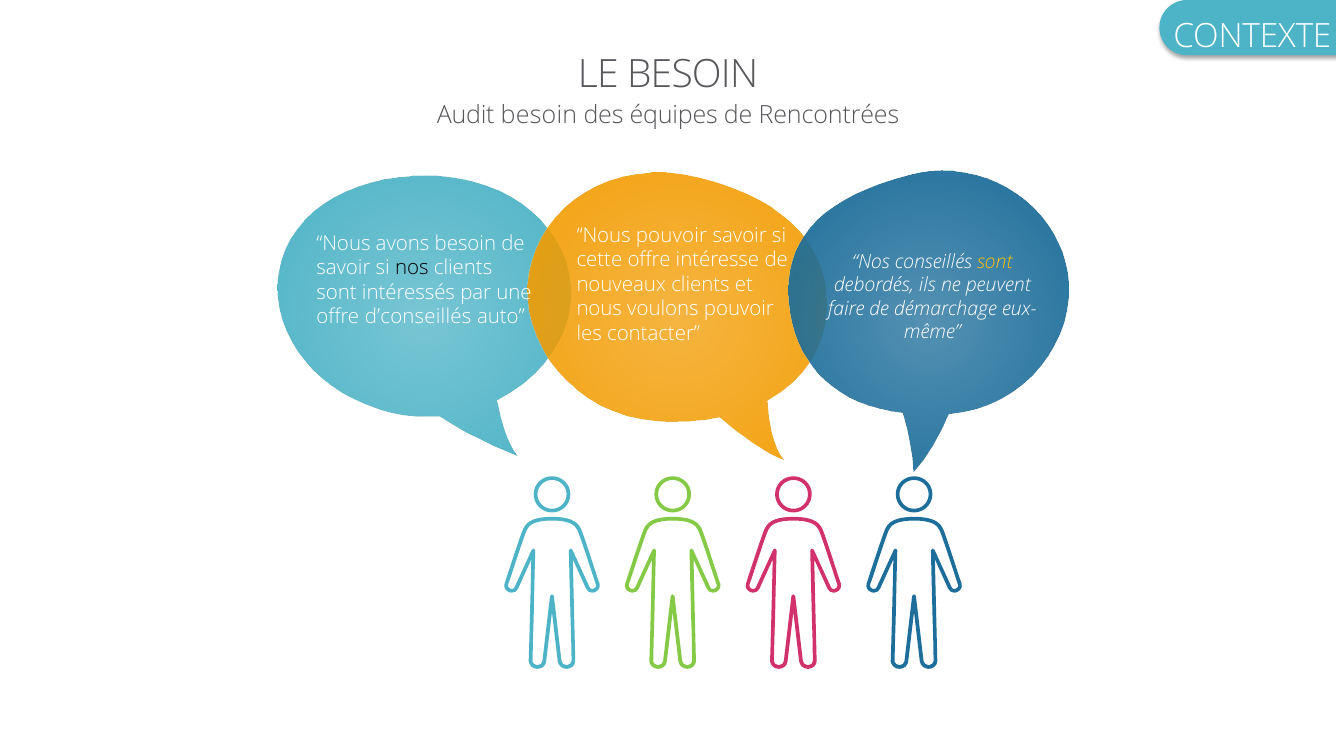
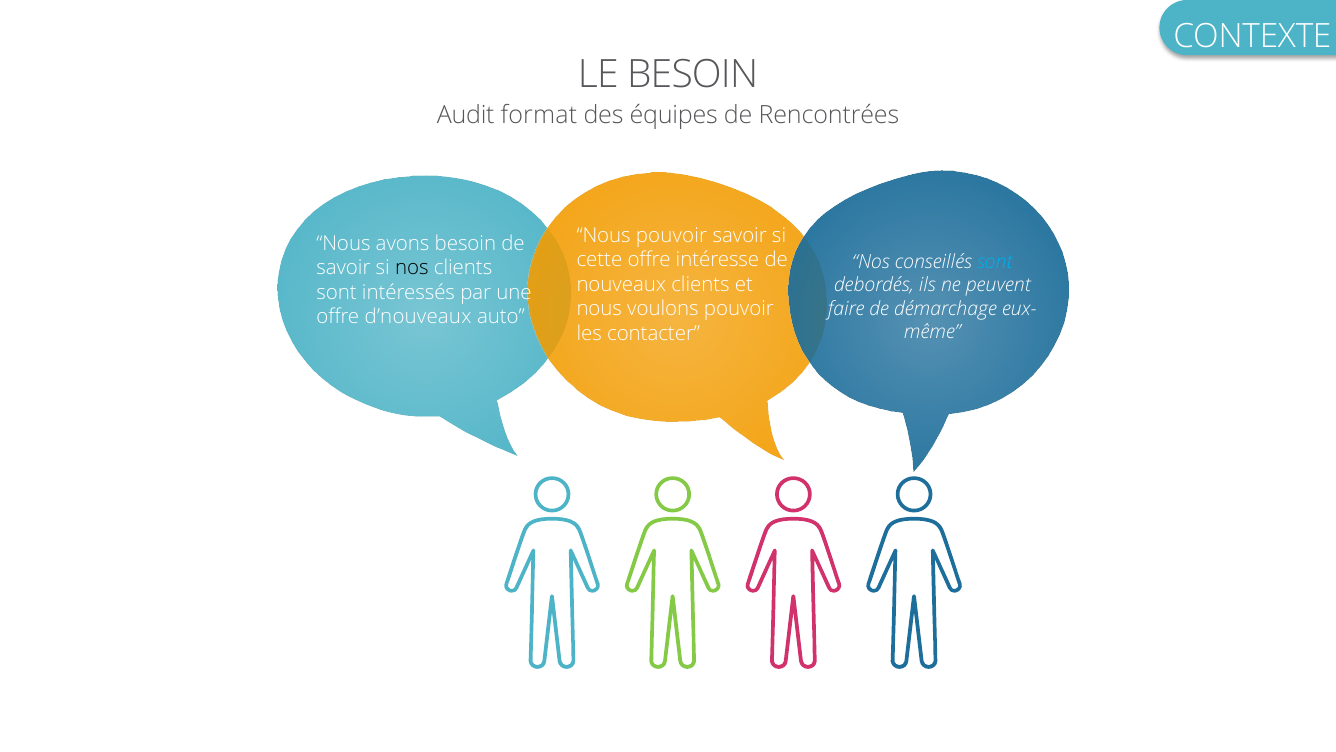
Audit besoin: besoin -> format (539, 115)
sont colour: yellow -> light blue (995, 262)
d’conseillés: d’conseillés -> d’nouveaux (418, 317)
